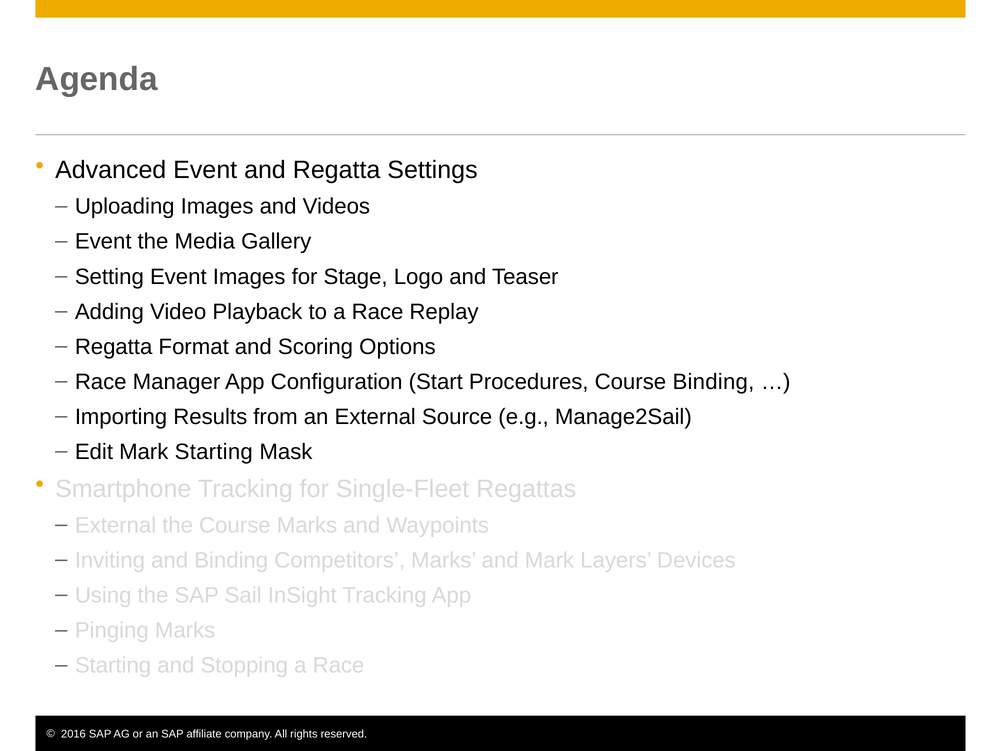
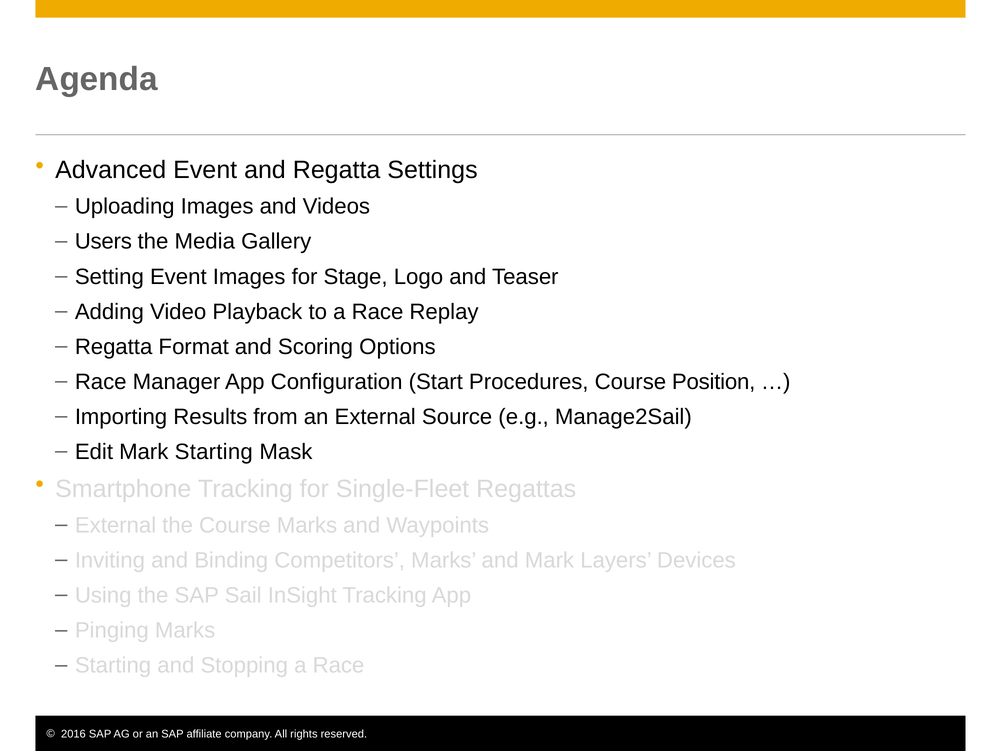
Event: Event -> Users (103, 242)
Course Binding: Binding -> Position (714, 382)
